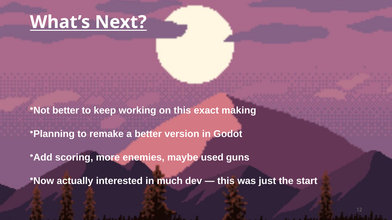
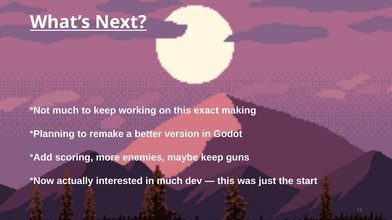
Not better: better -> much (66, 111)
maybe used: used -> keep (212, 158)
